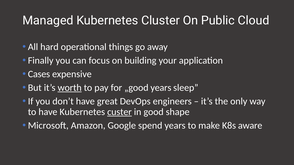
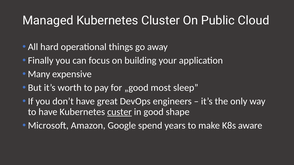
Cases: Cases -> Many (39, 74)
worth underline: present -> none (70, 88)
„good years: years -> most (161, 88)
